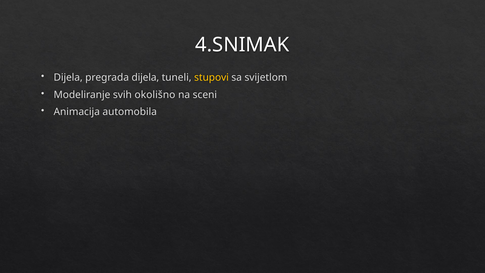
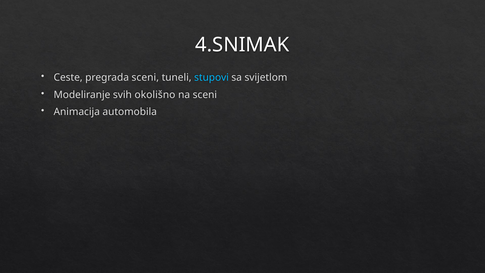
Dijela: Dijela -> Ceste (68, 78)
pregrada dijela: dijela -> sceni (145, 78)
stupovi colour: yellow -> light blue (211, 78)
